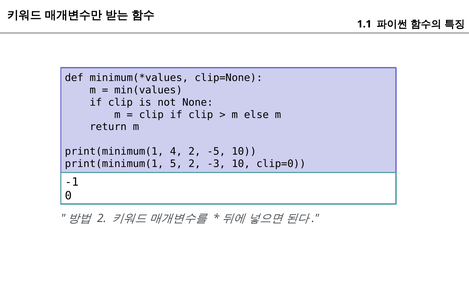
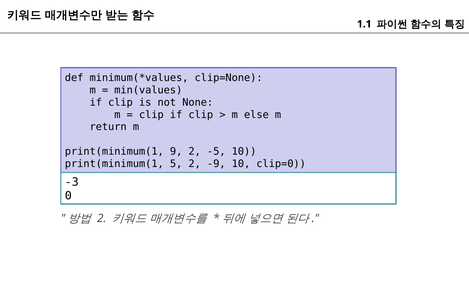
4: 4 -> 9 (176, 152)
-3: -3 -> -9 (216, 164)
-1: -1 -> -3 (72, 182)
